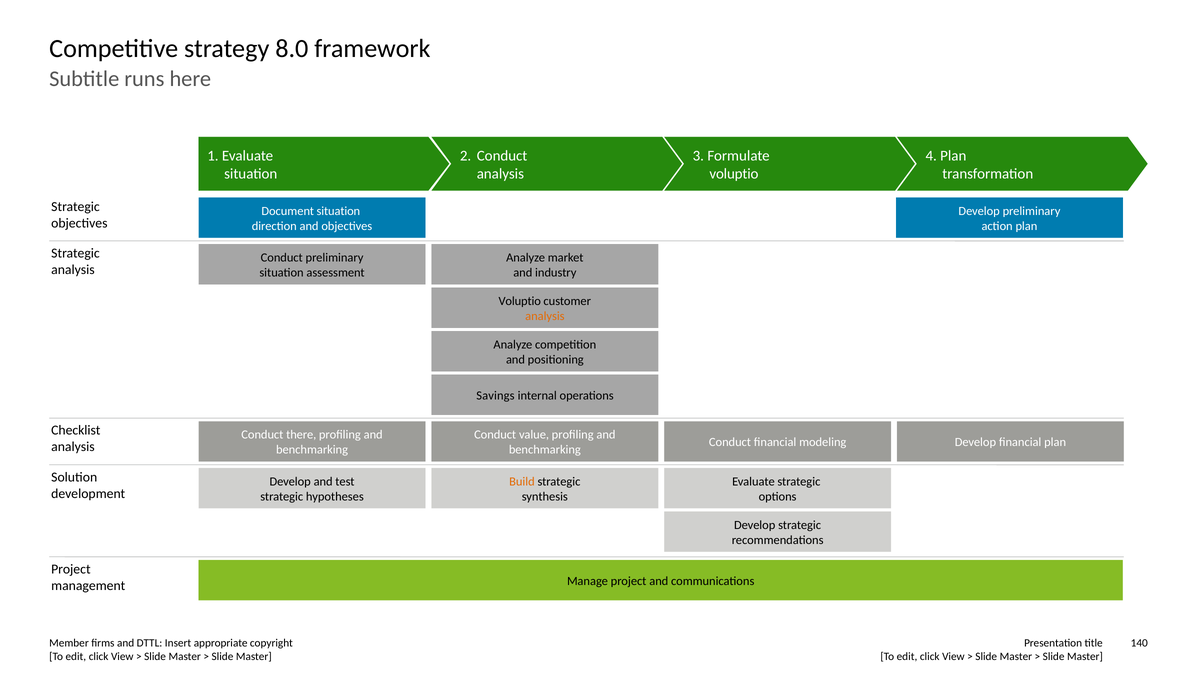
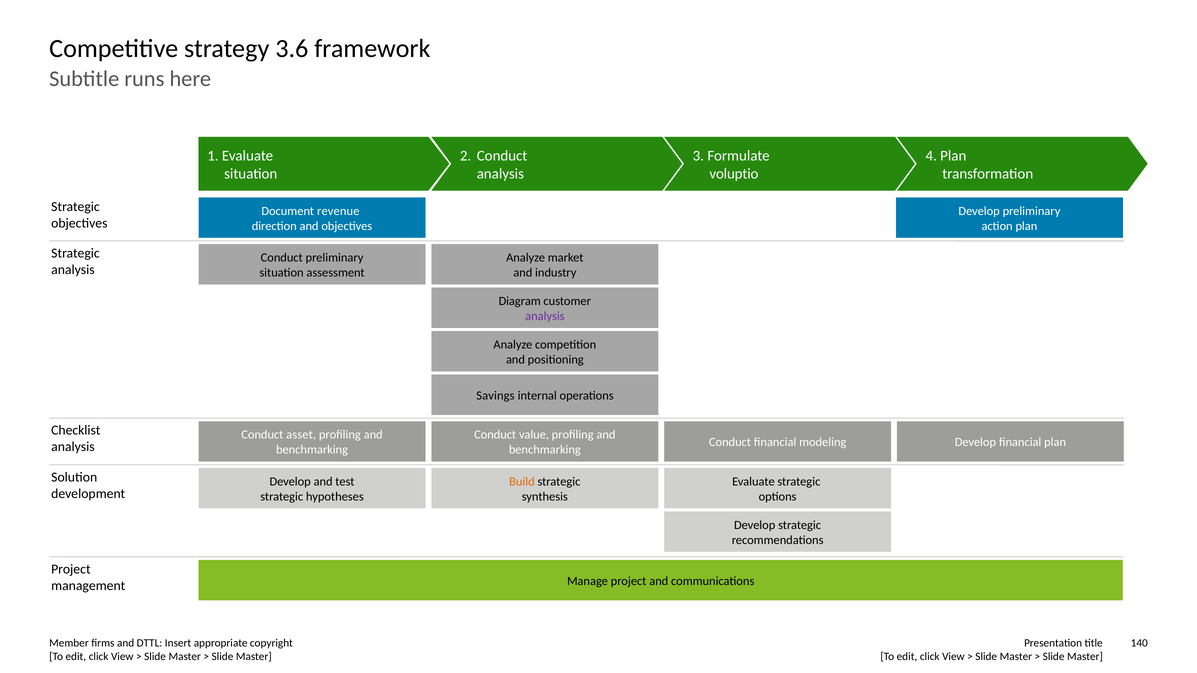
8.0: 8.0 -> 3.6 (292, 49)
Document situation: situation -> revenue (338, 211)
Voluptio: Voluptio -> Diagram (520, 301)
analysis colour: orange -> purple (545, 316)
there: there -> asset (301, 435)
